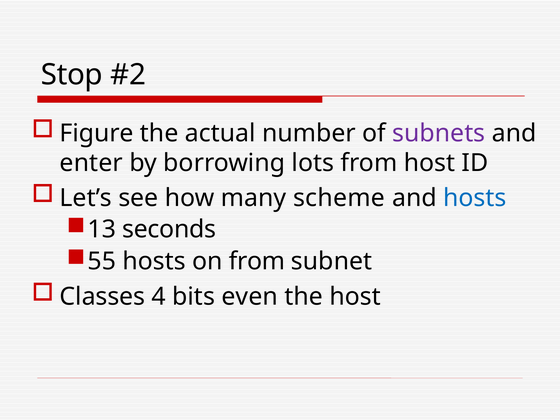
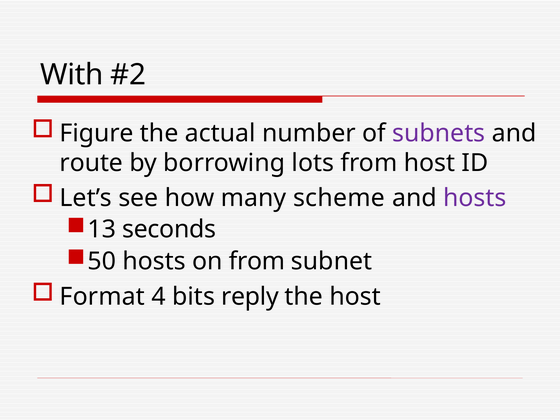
Stop: Stop -> With (72, 75)
enter: enter -> route (91, 163)
hosts colour: blue -> purple (475, 198)
55: 55 -> 50 (102, 261)
Classes: Classes -> Format (102, 297)
even: even -> reply (250, 297)
